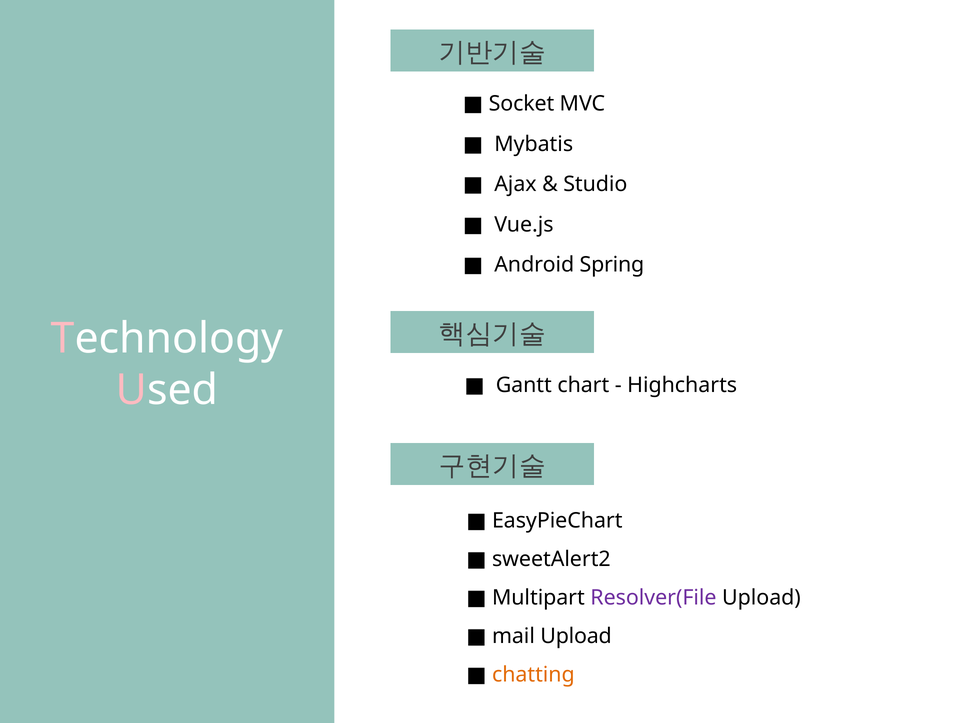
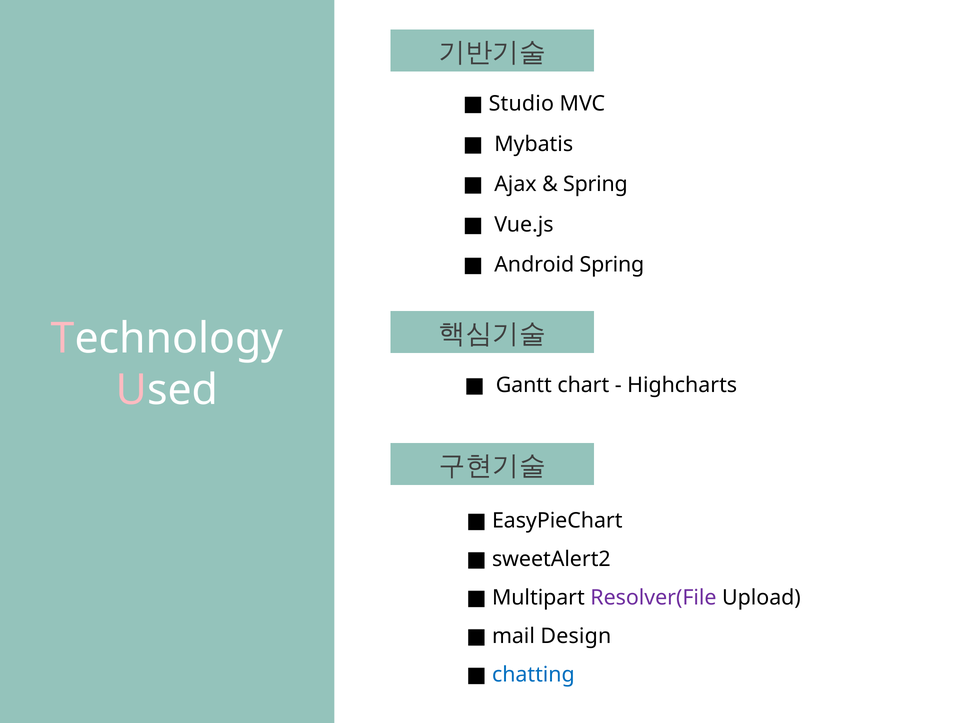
Socket: Socket -> Studio (521, 104)
Studio: Studio -> Spring (595, 184)
mail Upload: Upload -> Design (576, 636)
chatting colour: orange -> blue (533, 675)
